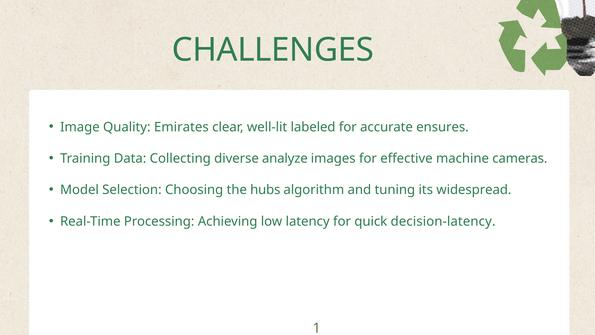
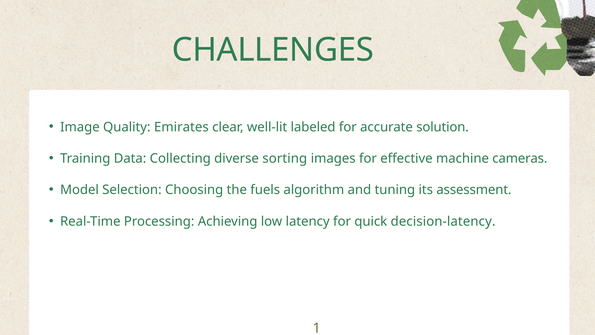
ensures: ensures -> solution (443, 127)
analyze: analyze -> sorting (285, 158)
hubs: hubs -> fuels (265, 190)
widespread: widespread -> assessment (474, 190)
